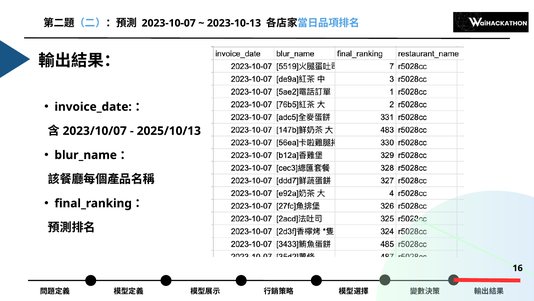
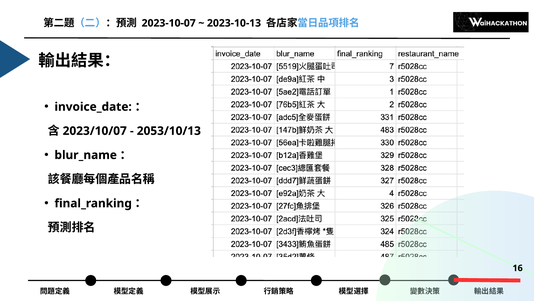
2025/10/13: 2025/10/13 -> 2053/10/13 (169, 131)
